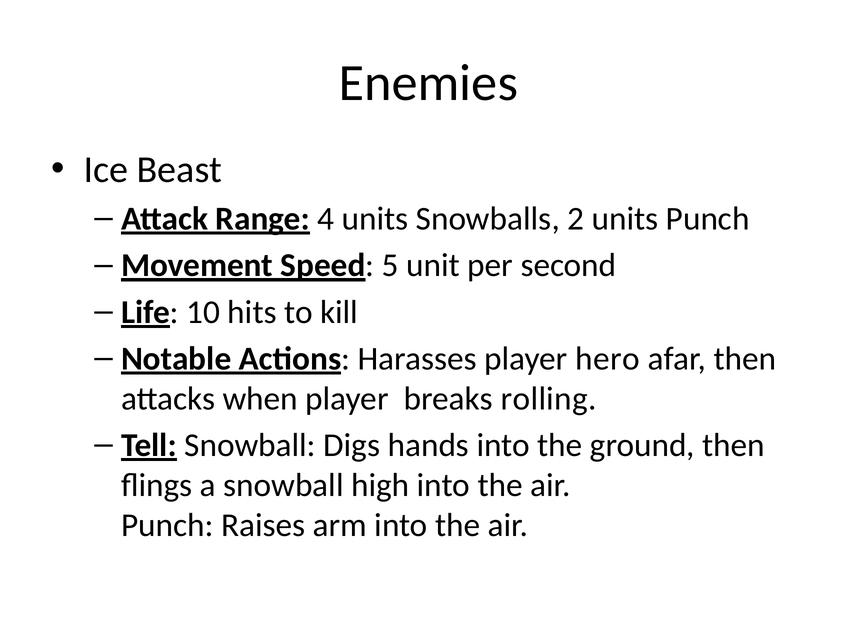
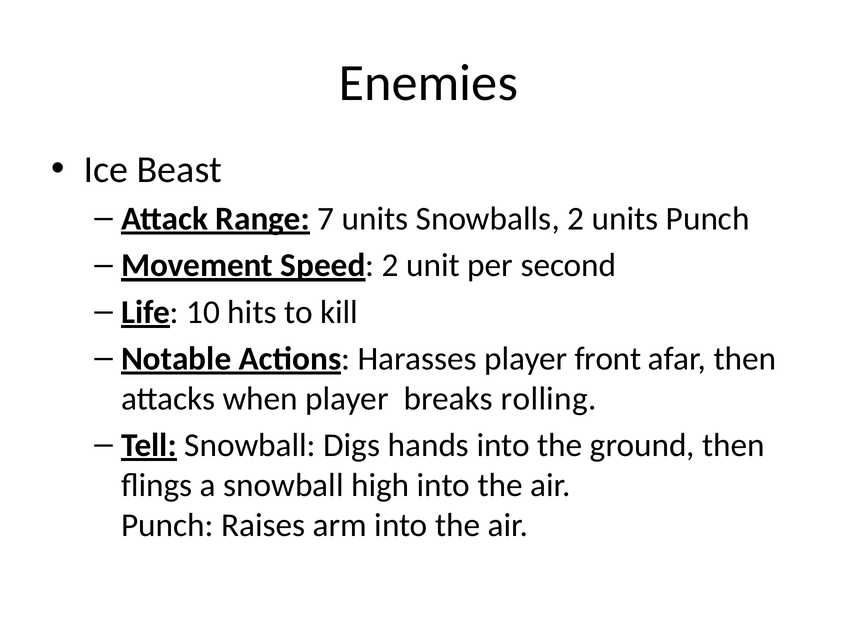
4: 4 -> 7 (326, 219)
Speed 5: 5 -> 2 (390, 266)
hero: hero -> front (608, 359)
